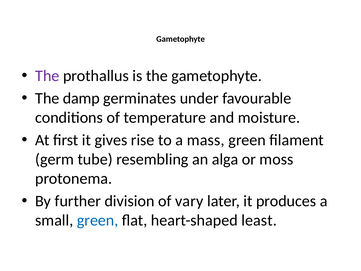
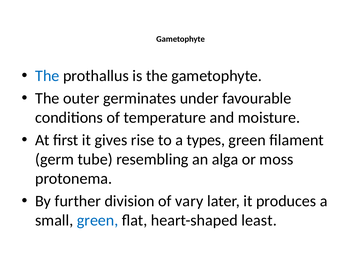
The colour: purple -> blue (47, 76)
damp: damp -> outer (81, 98)
mass: mass -> types (206, 140)
